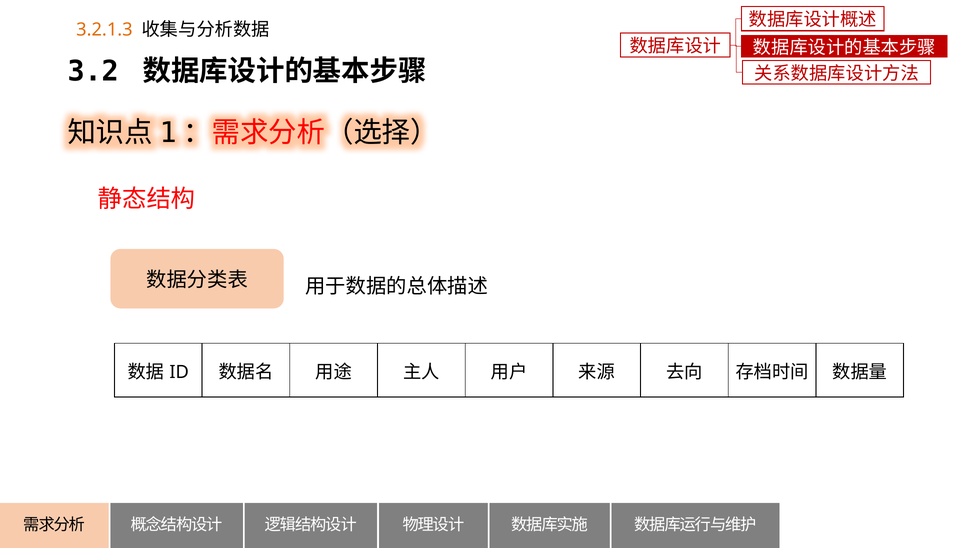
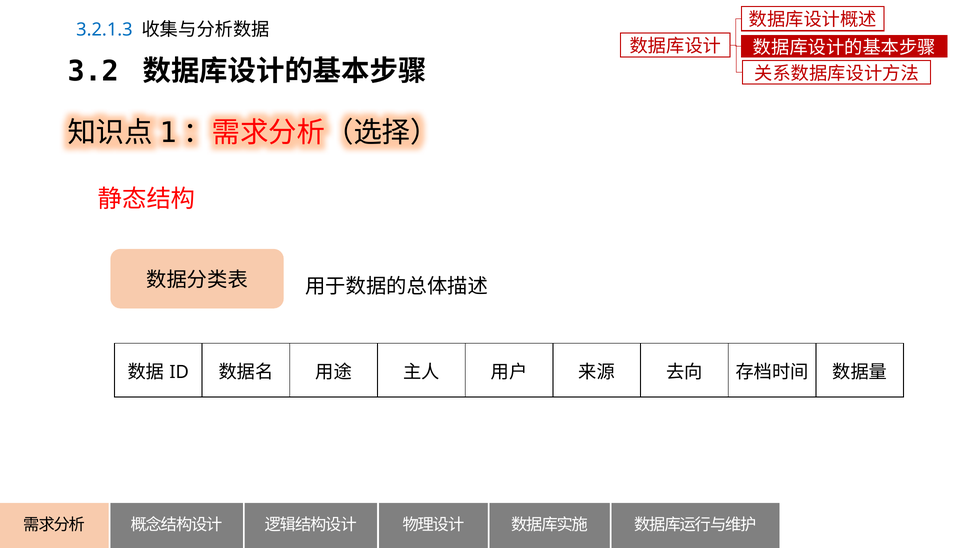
3.2.1.3 colour: orange -> blue (104, 30)
